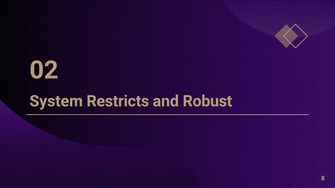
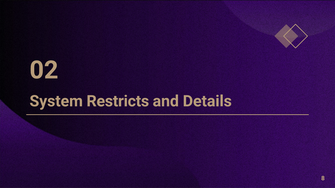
Robust: Robust -> Details (207, 101)
